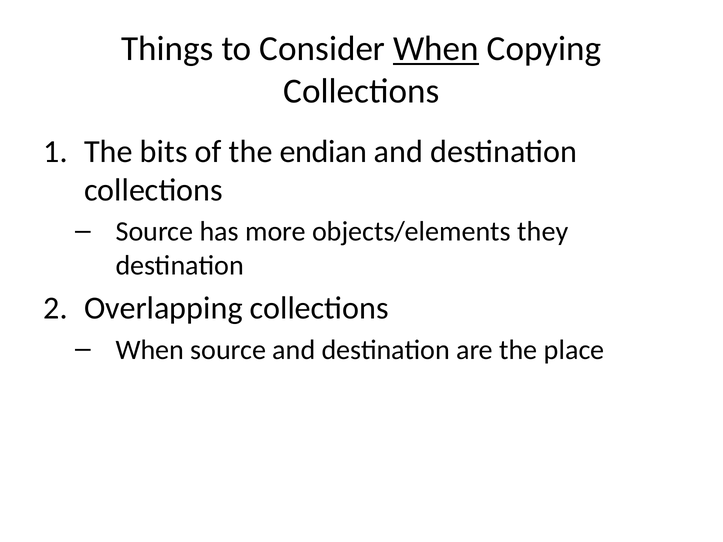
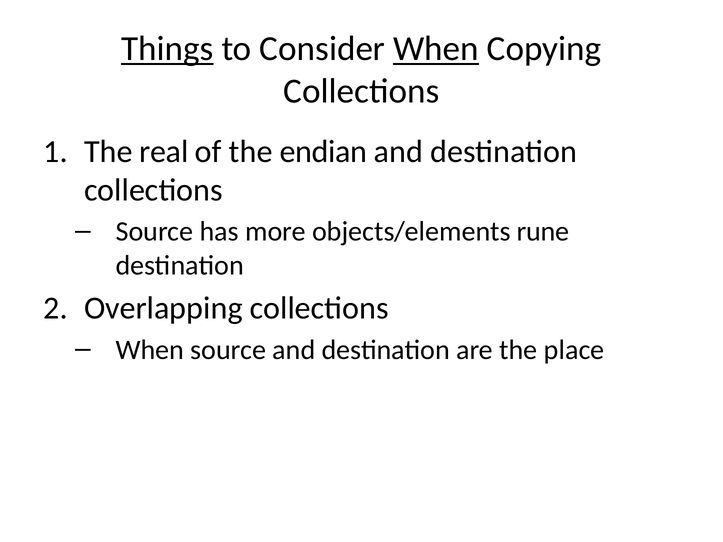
Things underline: none -> present (167, 49)
bits: bits -> real (164, 152)
they: they -> rune (543, 232)
